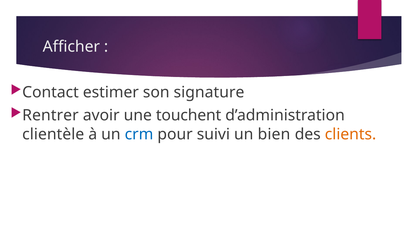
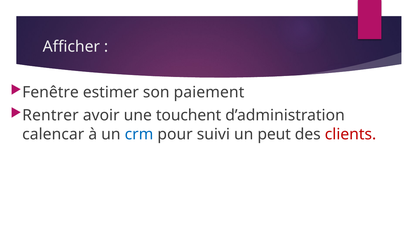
Contact: Contact -> Fenêtre (51, 92)
signature: signature -> paiement (209, 92)
clientèle: clientèle -> calencar (53, 134)
bien: bien -> peut (274, 134)
clients colour: orange -> red (351, 134)
